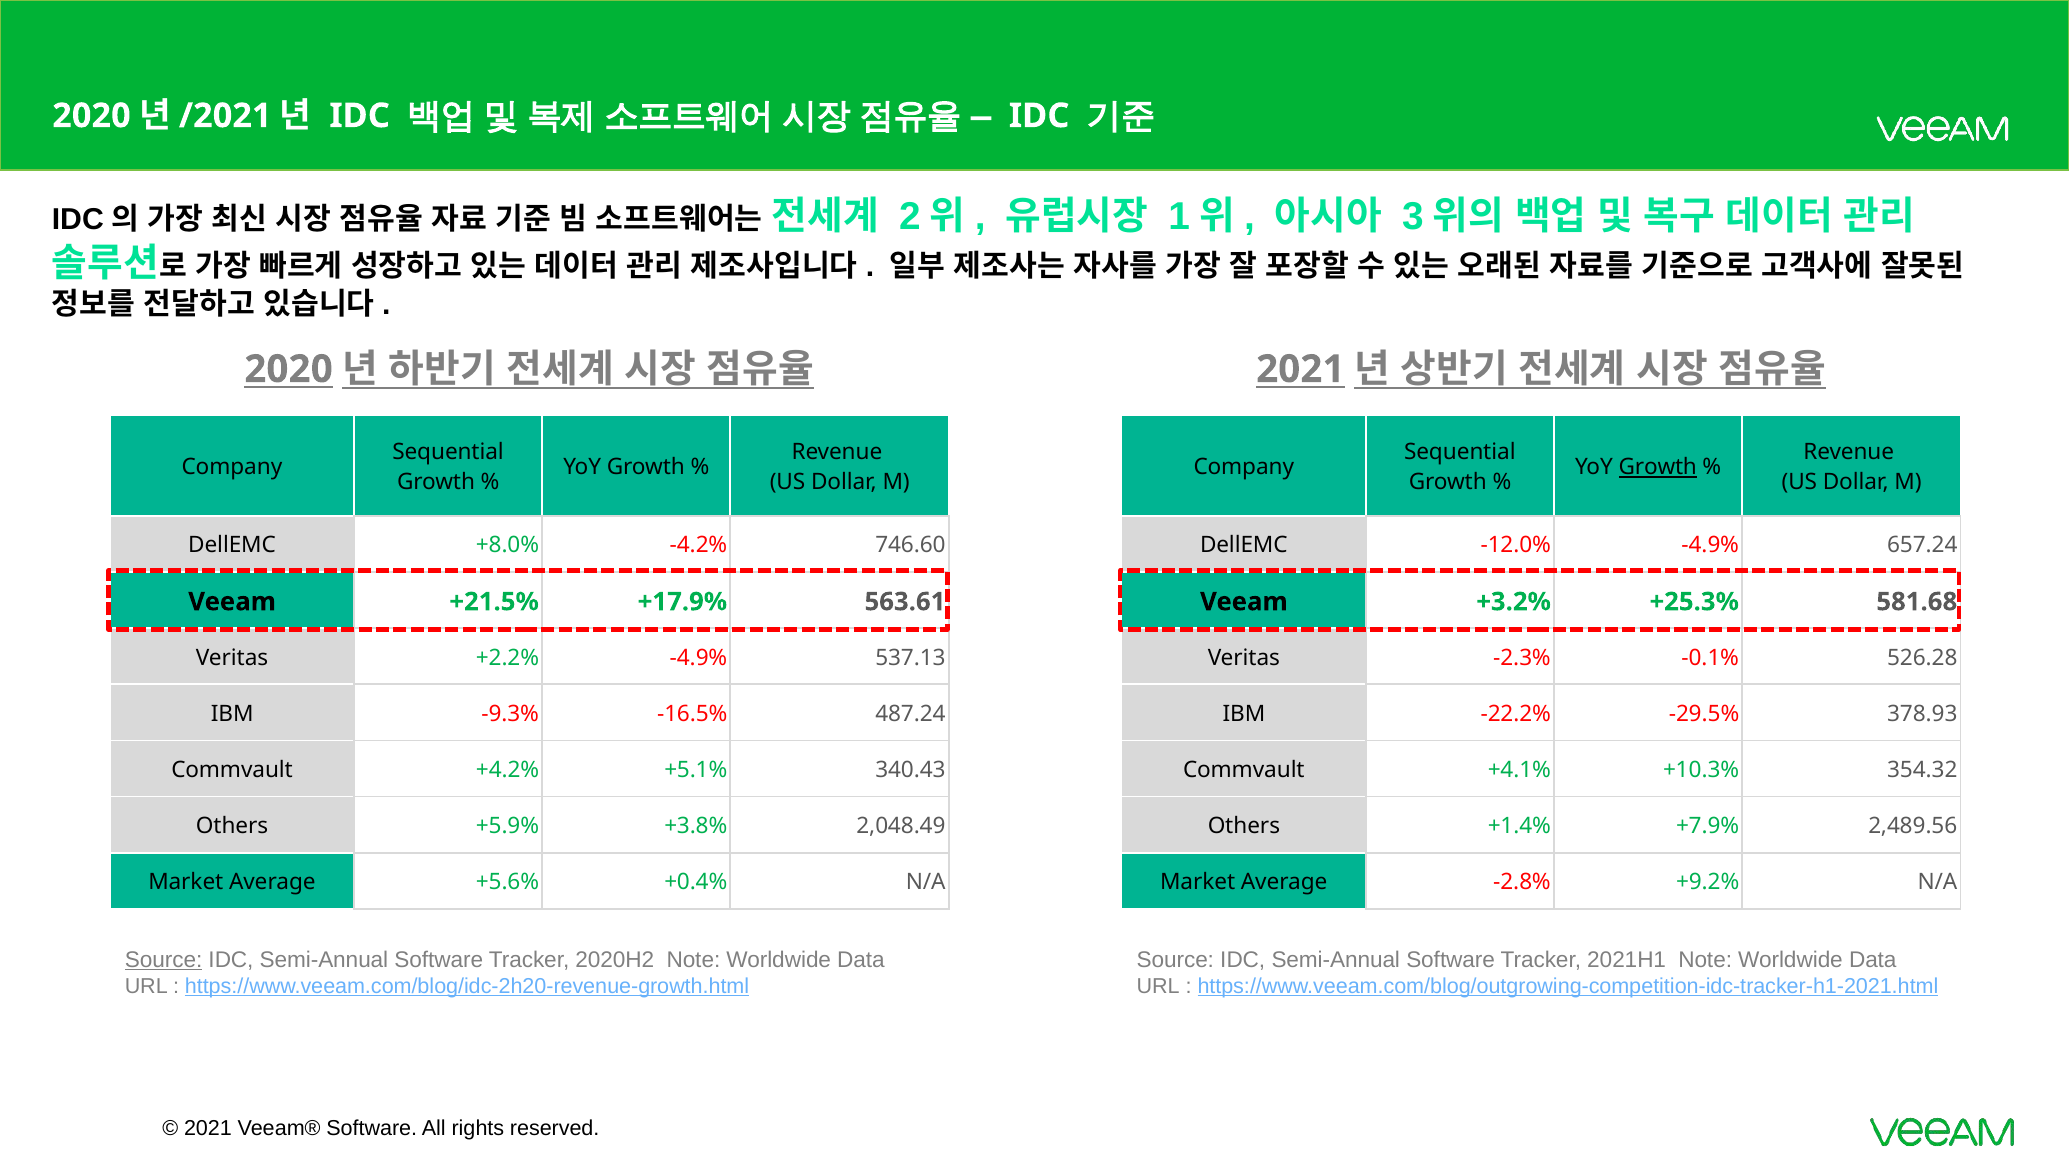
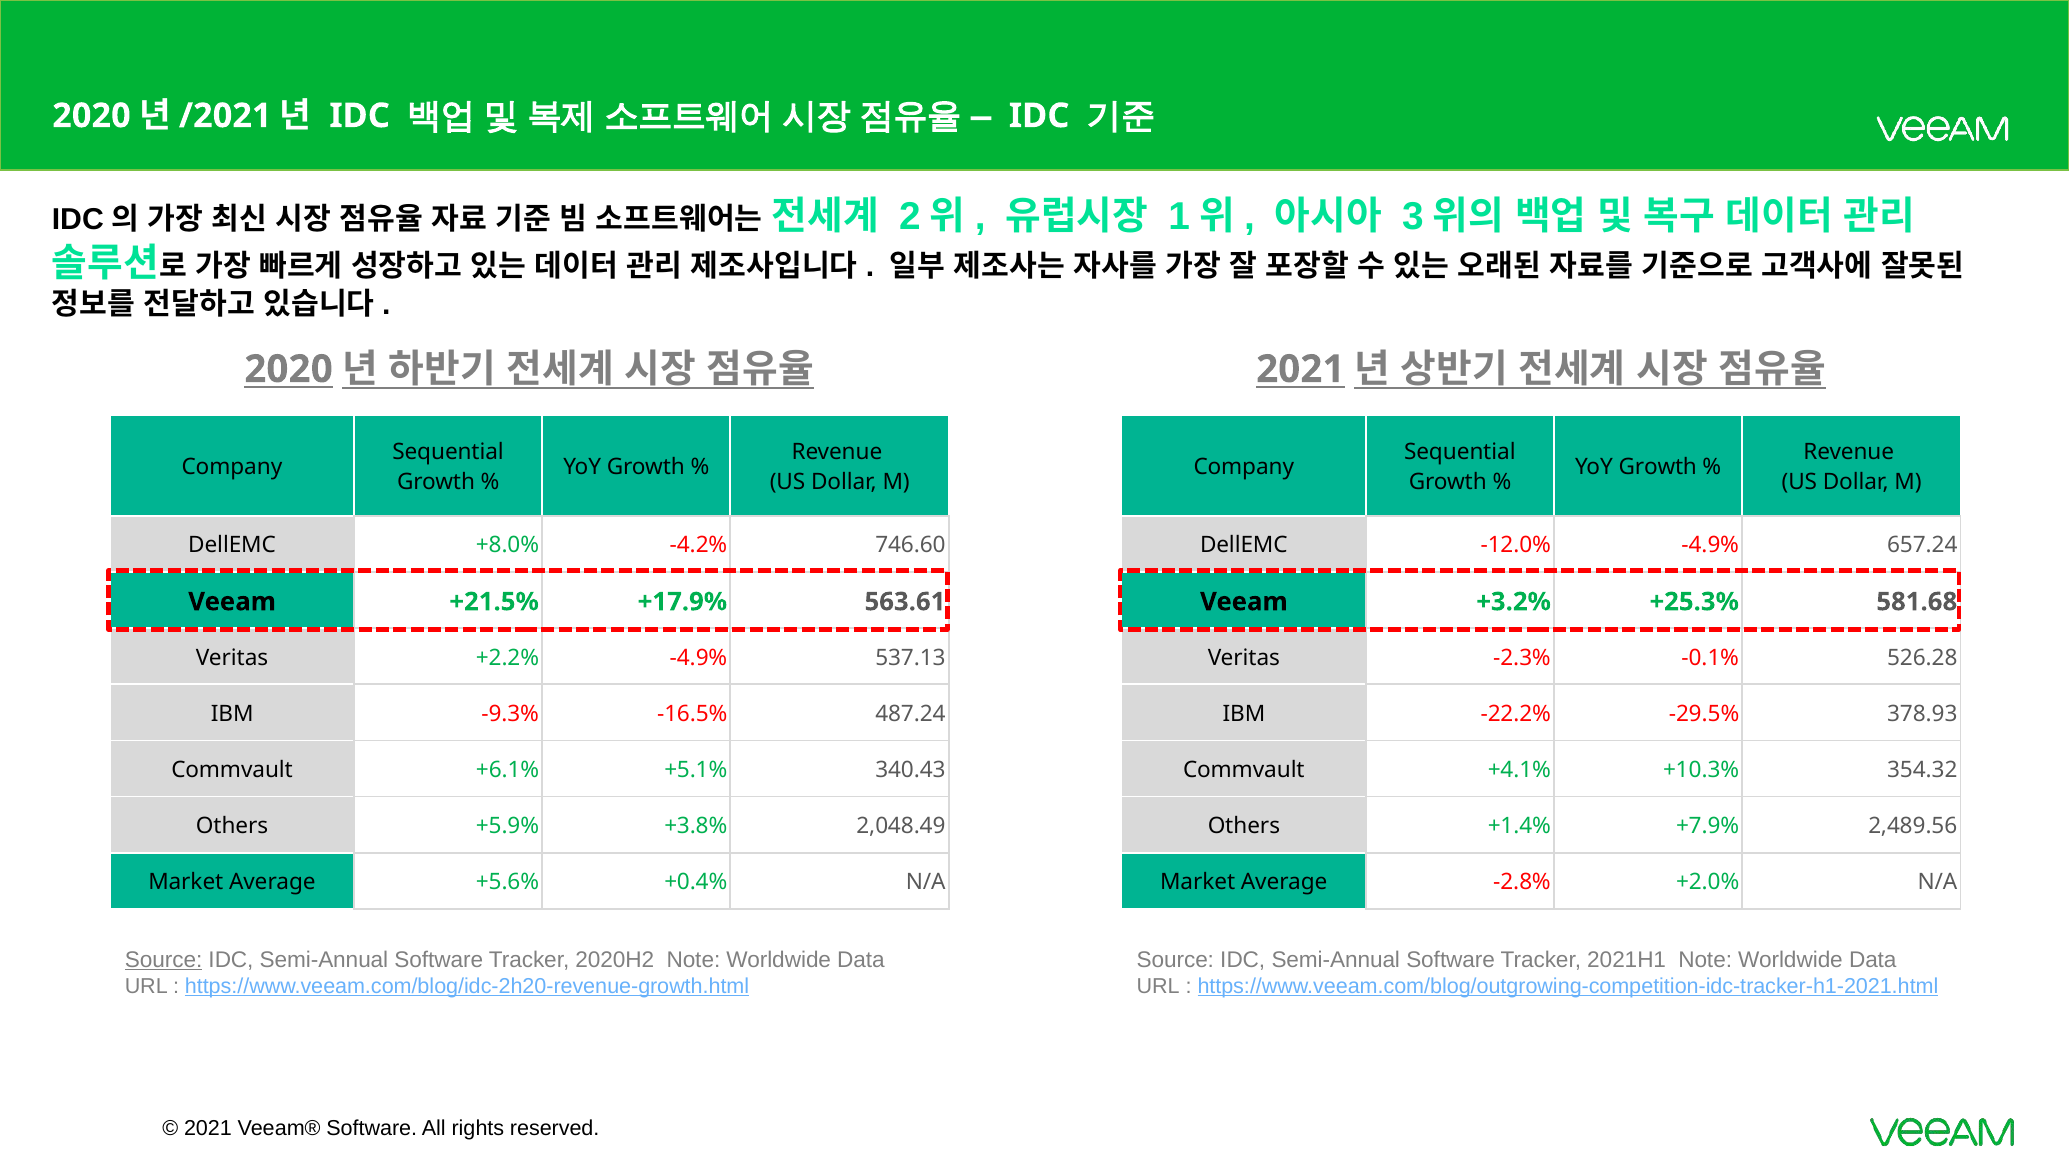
Growth underline: present -> none (1658, 467)
+4.2%: +4.2% -> +6.1% (508, 770)
+9.2%: +9.2% -> +2.0% (1708, 882)
